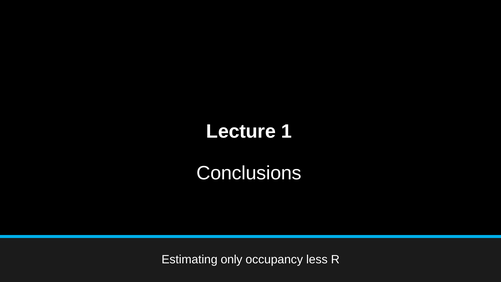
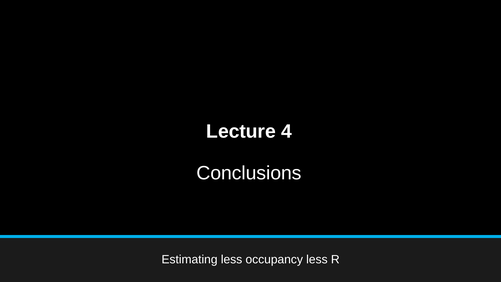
1: 1 -> 4 (287, 131)
Estimating only: only -> less (232, 259)
